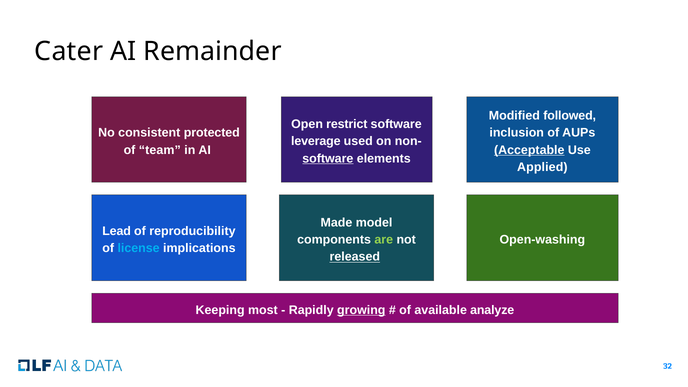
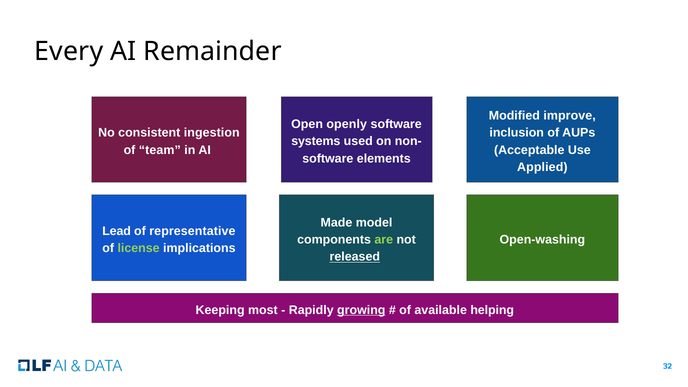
Cater: Cater -> Every (69, 51)
followed: followed -> improve (570, 116)
restrict: restrict -> openly (347, 124)
protected: protected -> ingestion (212, 133)
leverage: leverage -> systems (316, 141)
Acceptable underline: present -> none (529, 150)
software underline: present -> none (328, 159)
reproducibility: reproducibility -> representative (192, 231)
license colour: light blue -> light green (139, 248)
analyze: analyze -> helping (492, 310)
